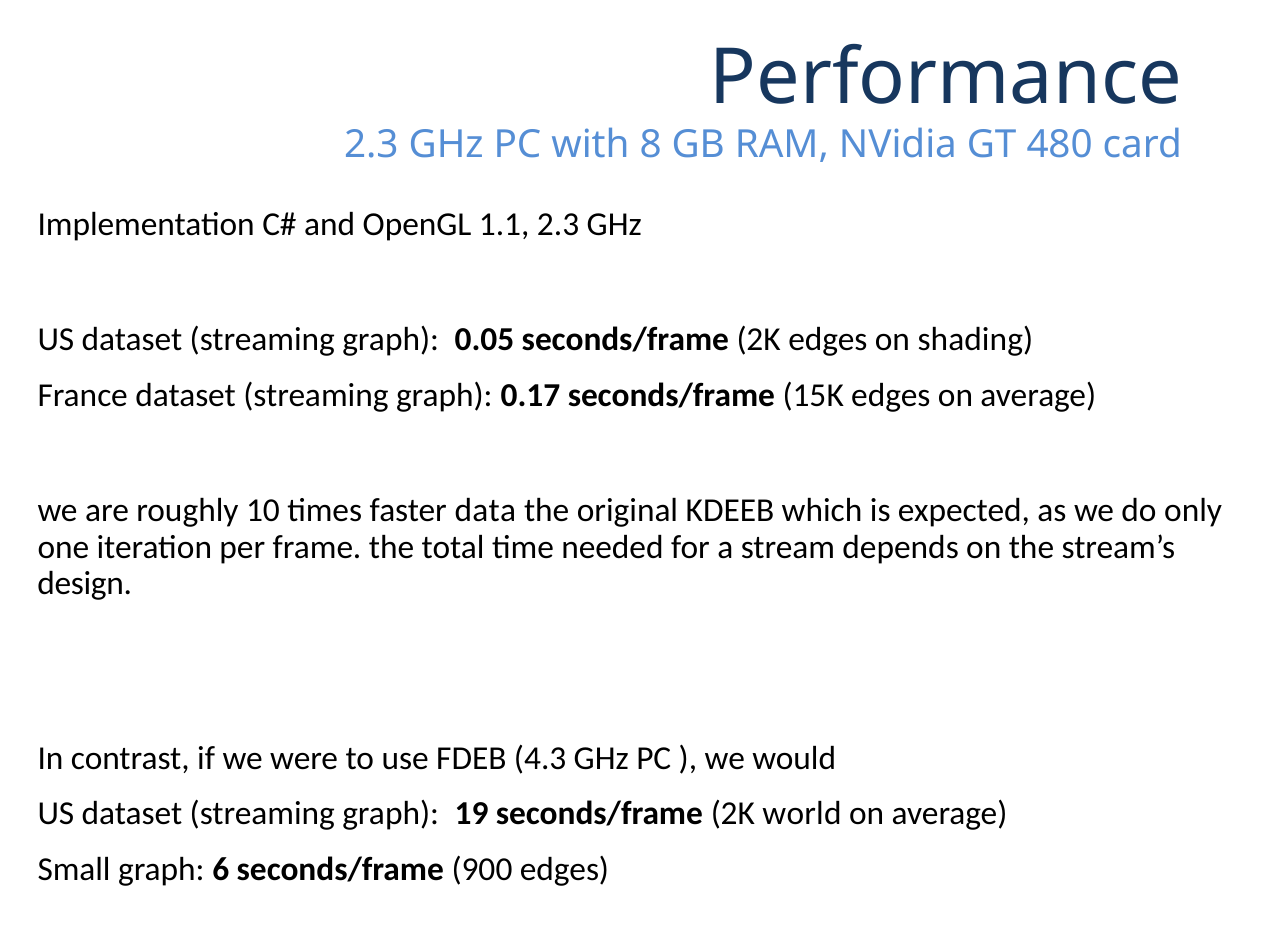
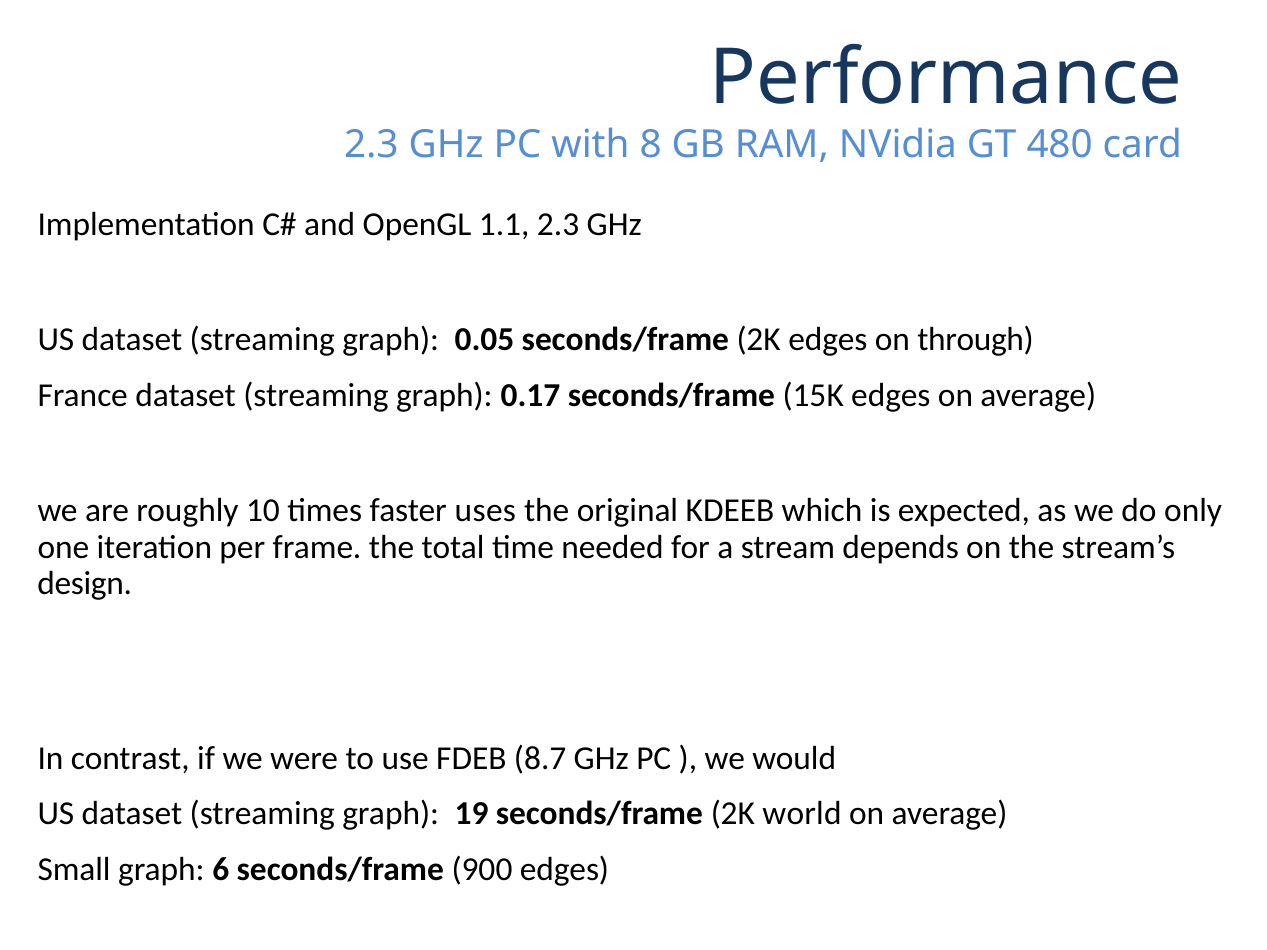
shading: shading -> through (976, 340)
data: data -> uses (485, 511)
4.3: 4.3 -> 8.7 (540, 758)
